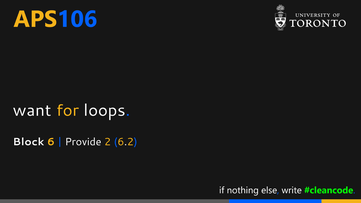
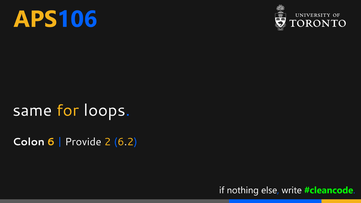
want: want -> same (32, 110)
Block: Block -> Colon (29, 142)
